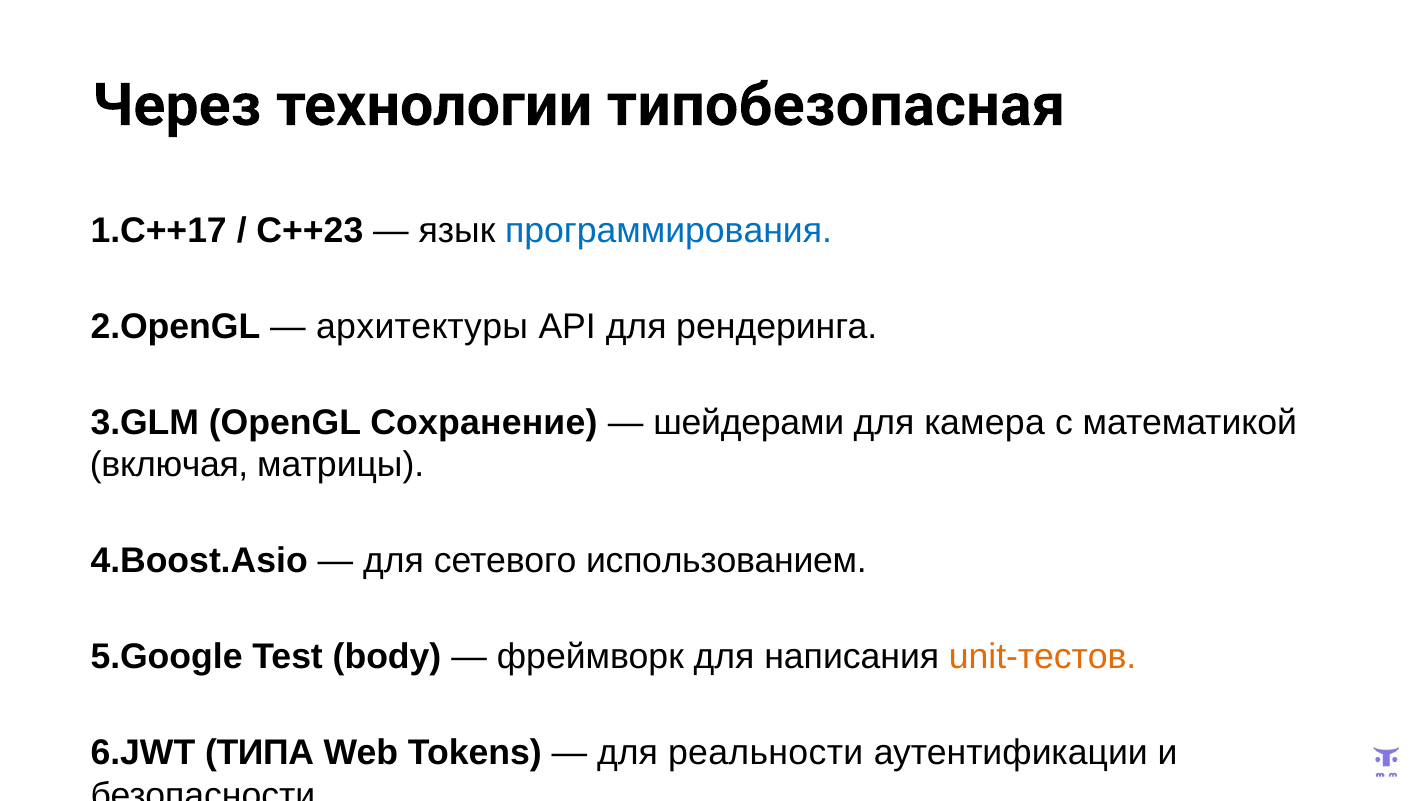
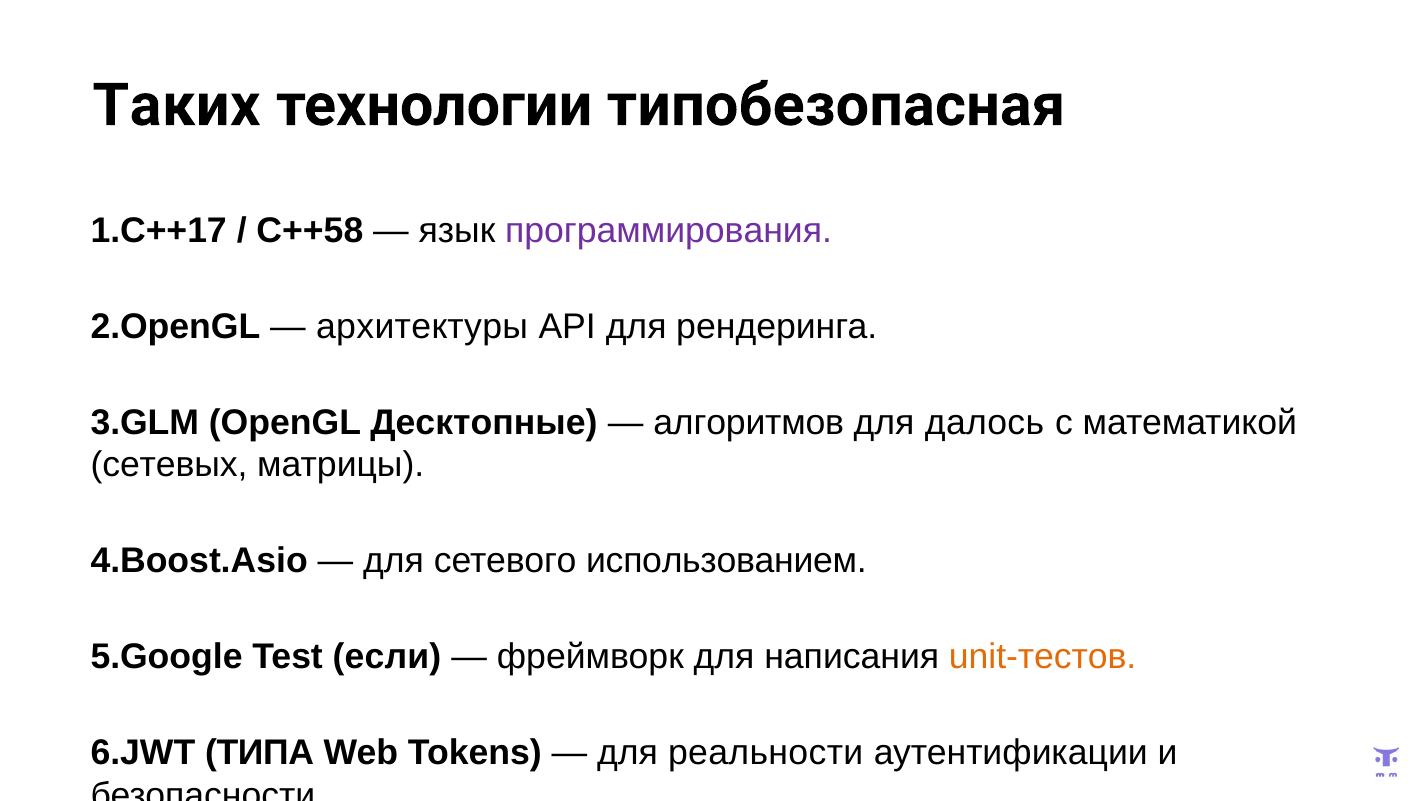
Через: Через -> Таких (176, 106)
C++23: C++23 -> C++58 (310, 231)
программирования colour: blue -> purple (669, 231)
Сохранение: Сохранение -> Десктопные (484, 422)
шейдерами: шейдерами -> алгоритмов (749, 422)
камера: камера -> далось (985, 422)
включая: включая -> сетевых (169, 465)
body: body -> если (387, 657)
